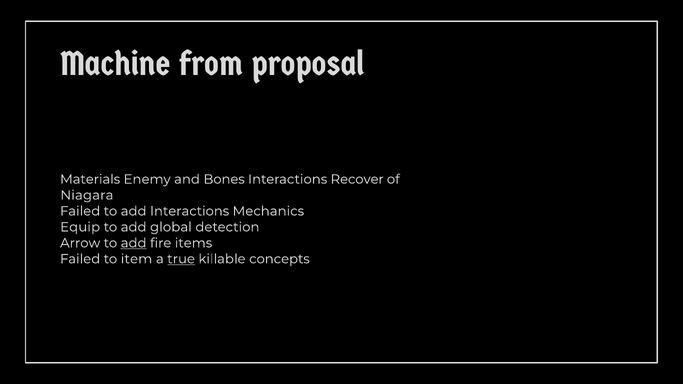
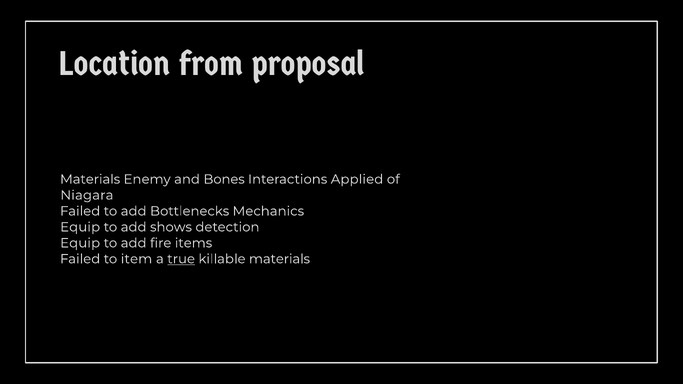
Machine: Machine -> Location (115, 64)
Recover: Recover -> Applied (357, 179)
add Interactions: Interactions -> Bottlenecks (190, 211)
global: global -> shows (171, 227)
Arrow: Arrow -> Equip (80, 243)
add underline: present -> none (134, 243)
killable concepts: concepts -> materials (279, 259)
